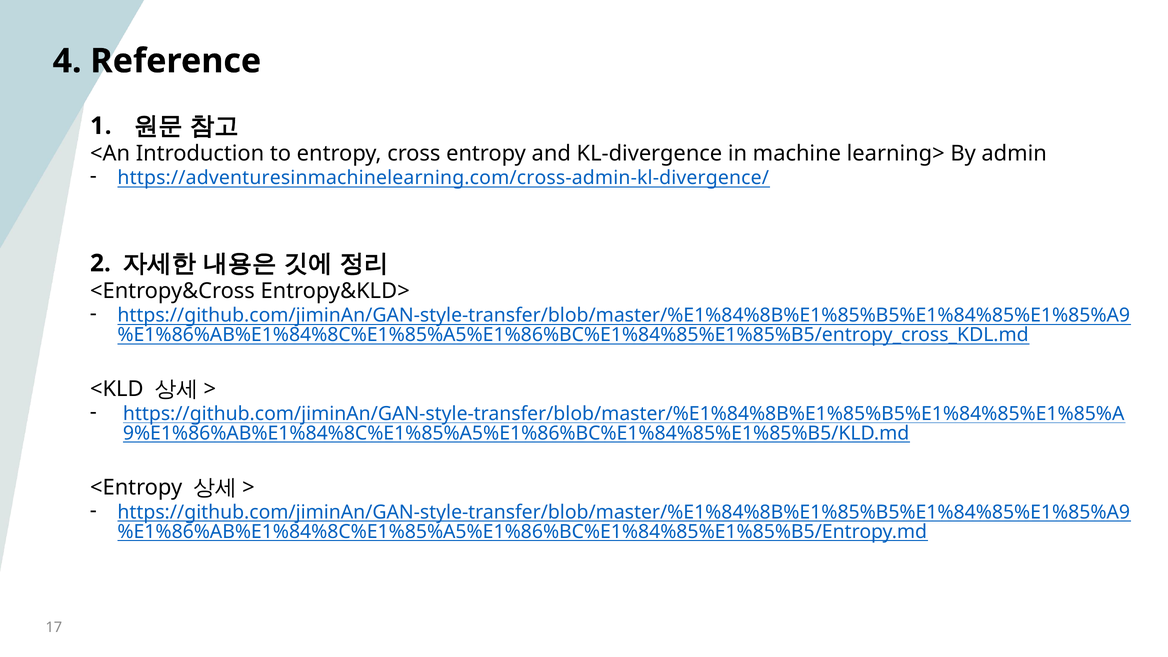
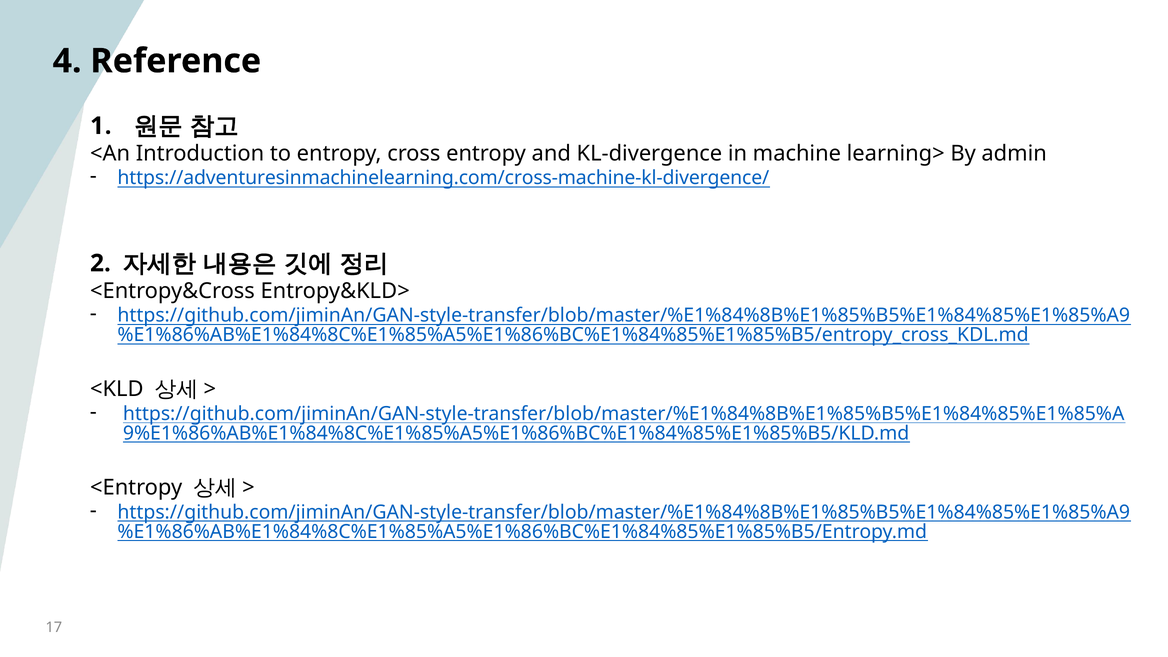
https://adventuresinmachinelearning.com/cross-admin-kl-divergence/: https://adventuresinmachinelearning.com/cross-admin-kl-divergence/ -> https://adventuresinmachinelearning.com/cross-machine-kl-divergence/ (443, 178)
